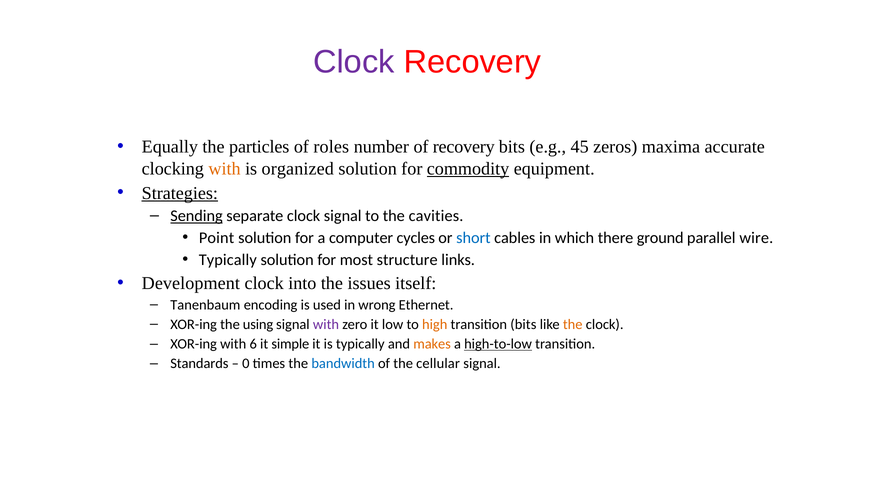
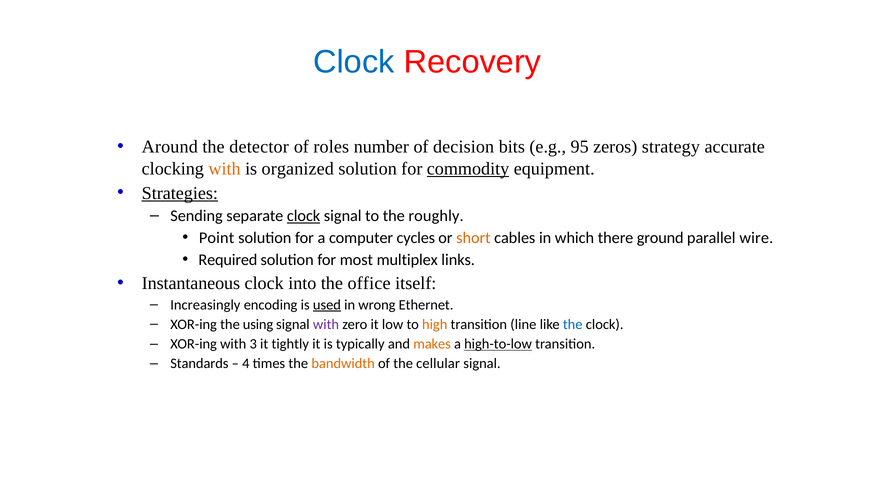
Clock colour: purple -> blue (354, 62)
Equally: Equally -> Around (170, 147)
particles: particles -> detector (259, 147)
of recovery: recovery -> decision (464, 147)
45: 45 -> 95 (580, 147)
maxima: maxima -> strategy (671, 147)
Sending underline: present -> none (197, 216)
clock underline: none -> present (304, 216)
cavities: cavities -> roughly (436, 216)
short colour: blue -> orange (473, 238)
Typically: Typically -> Required (228, 260)
structure: structure -> multiplex (407, 260)
Development: Development -> Instantaneous (191, 283)
issues: issues -> office (369, 283)
Tanenbaum: Tanenbaum -> Increasingly (205, 305)
used underline: none -> present (327, 305)
transition bits: bits -> line (523, 324)
the colour: orange -> blue (573, 324)
6: 6 -> 3 (253, 344)
simple: simple -> tightly (290, 344)
0: 0 -> 4 (246, 364)
bandwidth colour: blue -> orange (343, 364)
